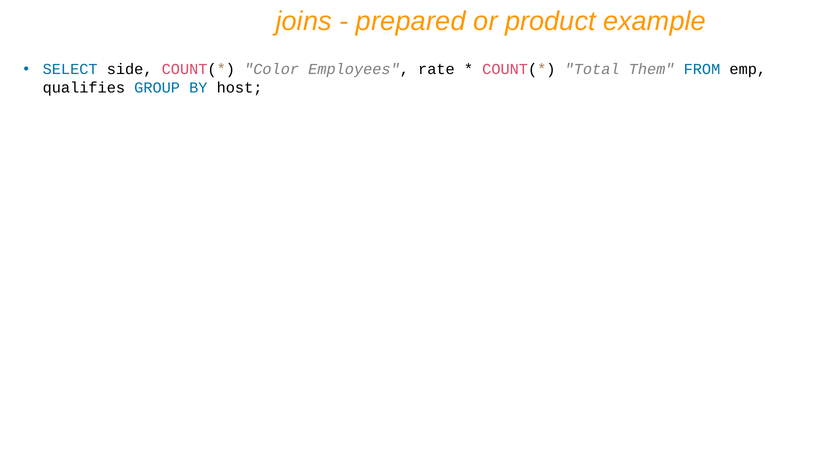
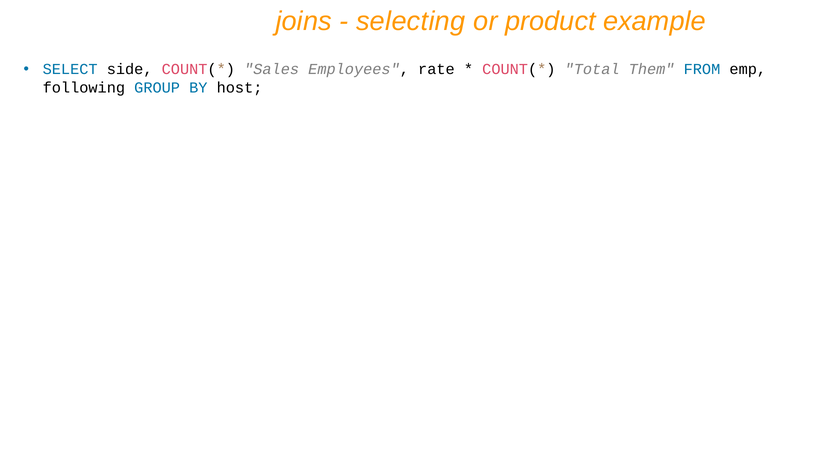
prepared: prepared -> selecting (411, 21)
Color: Color -> Sales (272, 69)
qualifies: qualifies -> following (84, 88)
